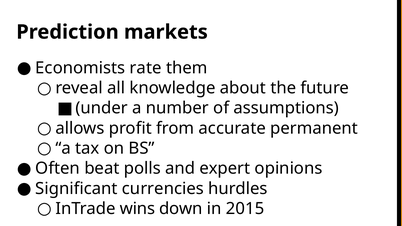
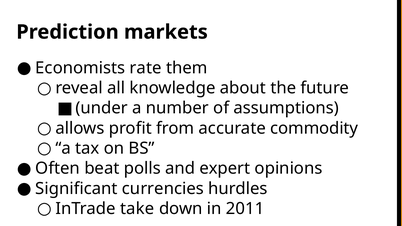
permanent: permanent -> commodity (314, 128)
wins: wins -> take (137, 209)
2015: 2015 -> 2011 (245, 209)
